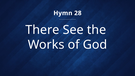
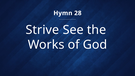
There: There -> Strive (42, 30)
